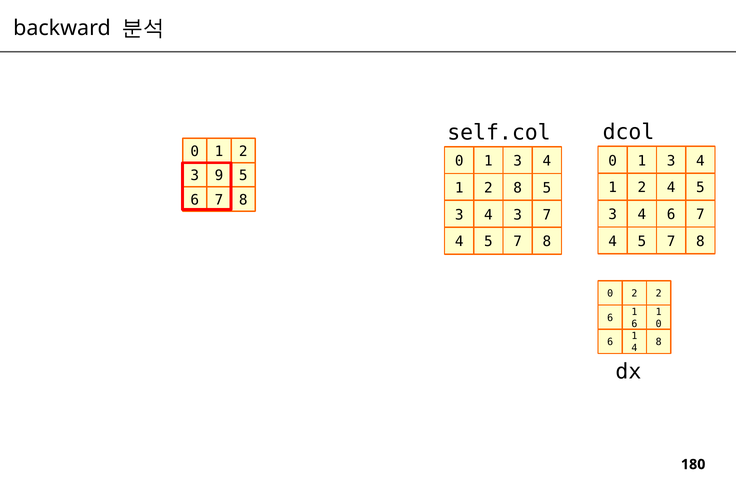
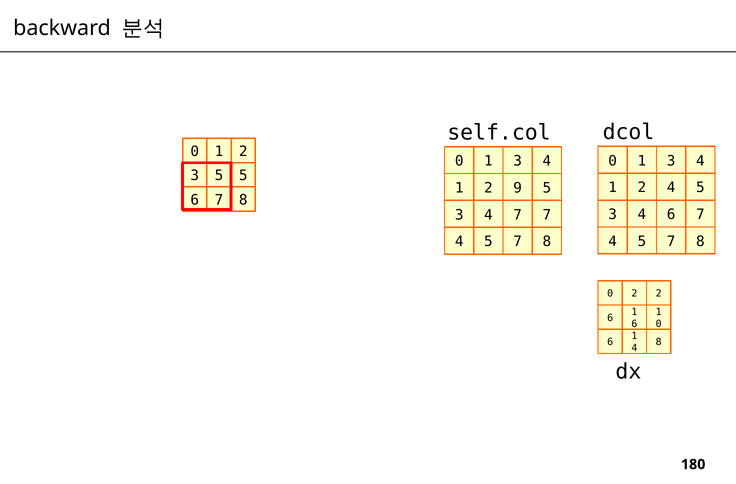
3 9: 9 -> 5 (219, 176)
2 8: 8 -> 9 (518, 188)
4 3: 3 -> 7 (518, 215)
